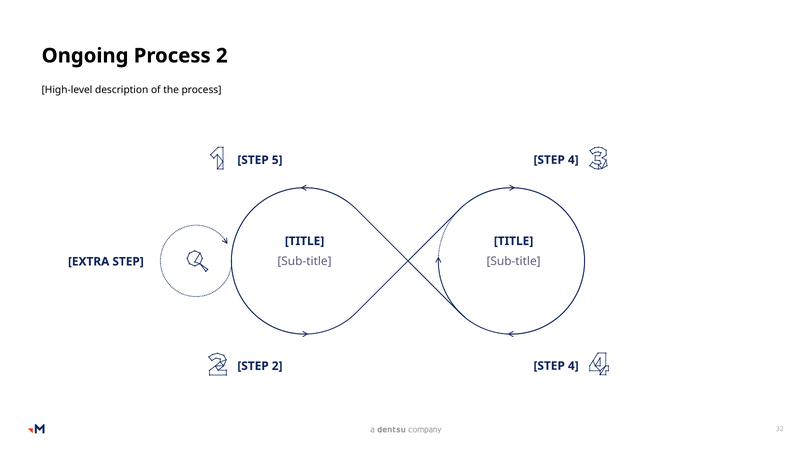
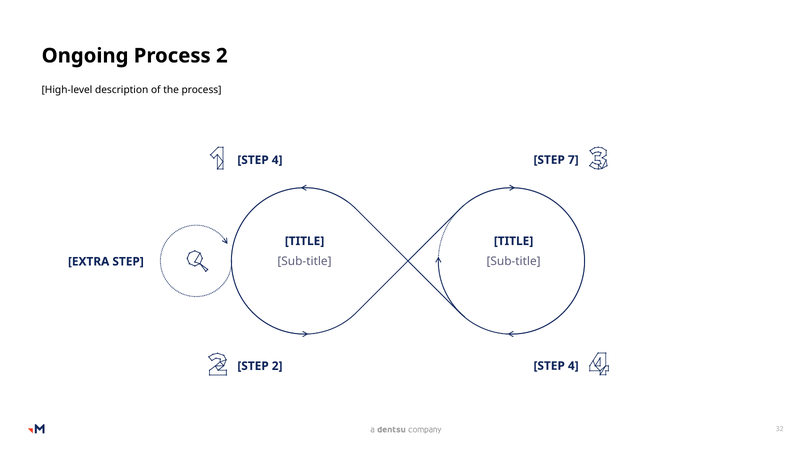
4: 4 -> 7 (573, 160)
5: 5 -> 4 (277, 160)
